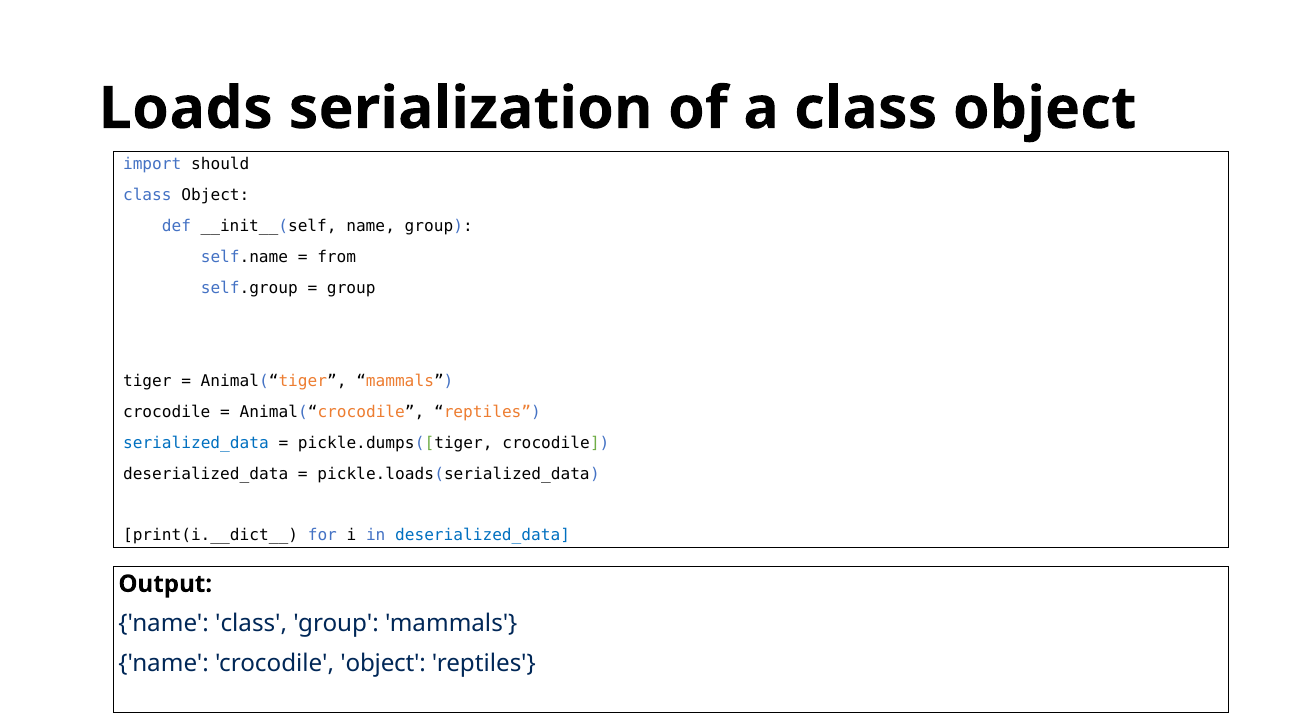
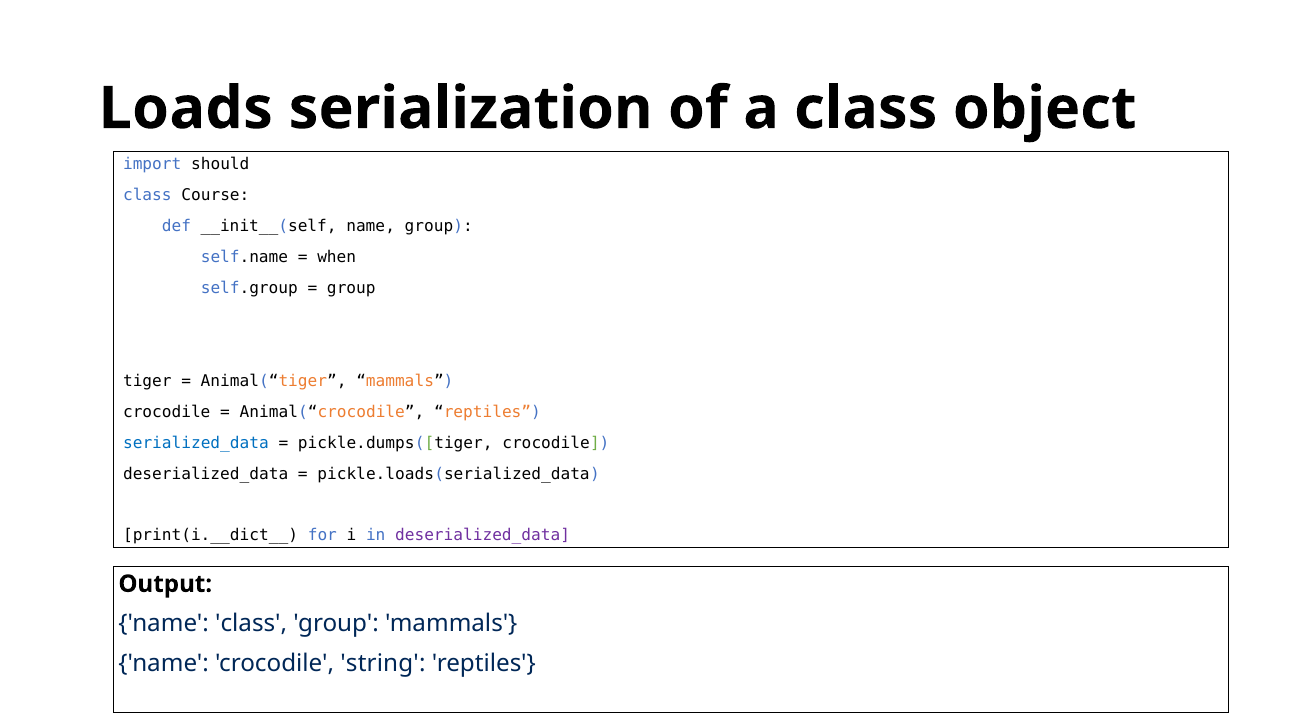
Object: Object -> Course (215, 196)
from: from -> when (337, 257)
deserialized_data colour: blue -> purple (483, 536)
crocodile object: object -> string (383, 663)
